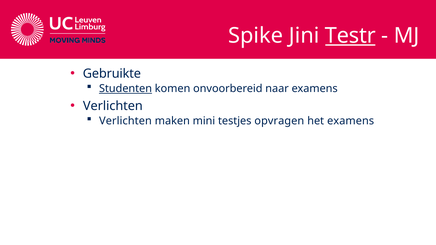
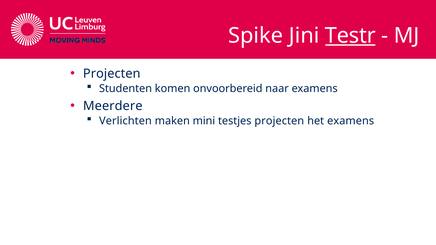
Gebruikte: Gebruikte -> Projecten (112, 74)
Studenten underline: present -> none (126, 89)
Verlichten: Verlichten -> Meerdere (113, 106)
testjes opvragen: opvragen -> projecten (279, 121)
